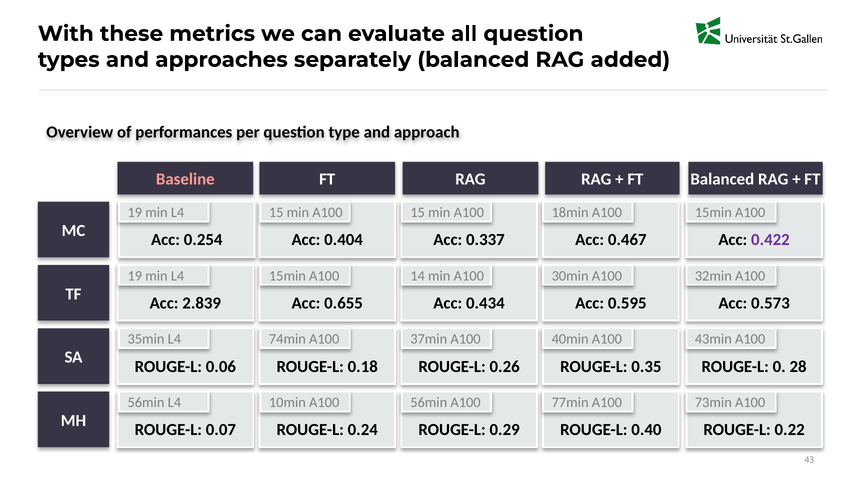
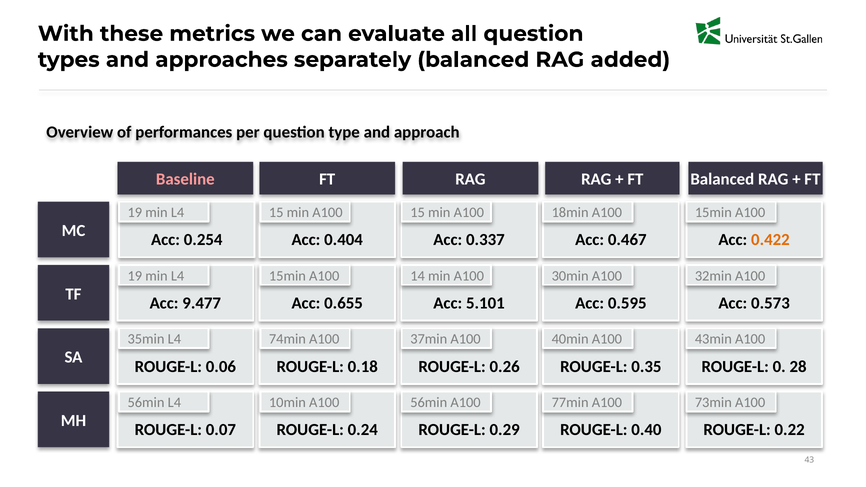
0.422 colour: purple -> orange (770, 240)
2.839: 2.839 -> 9.477 (202, 303)
0.434: 0.434 -> 5.101 (485, 303)
